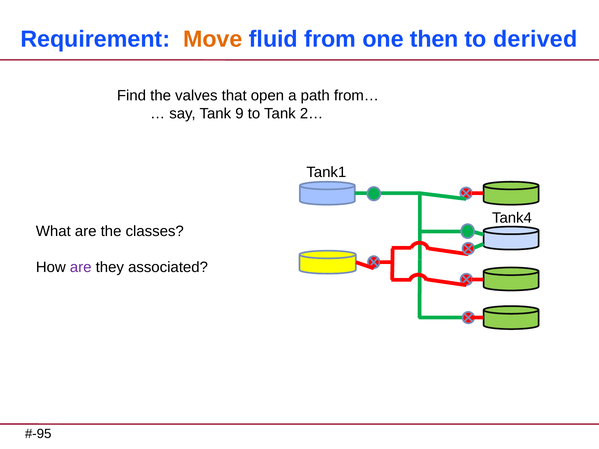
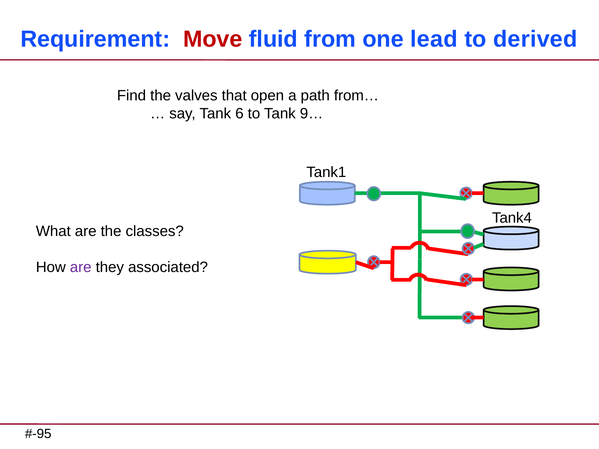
Move colour: orange -> red (213, 39)
then: then -> lead (434, 39)
9: 9 -> 6 (239, 113)
2…: 2… -> 9… (312, 113)
